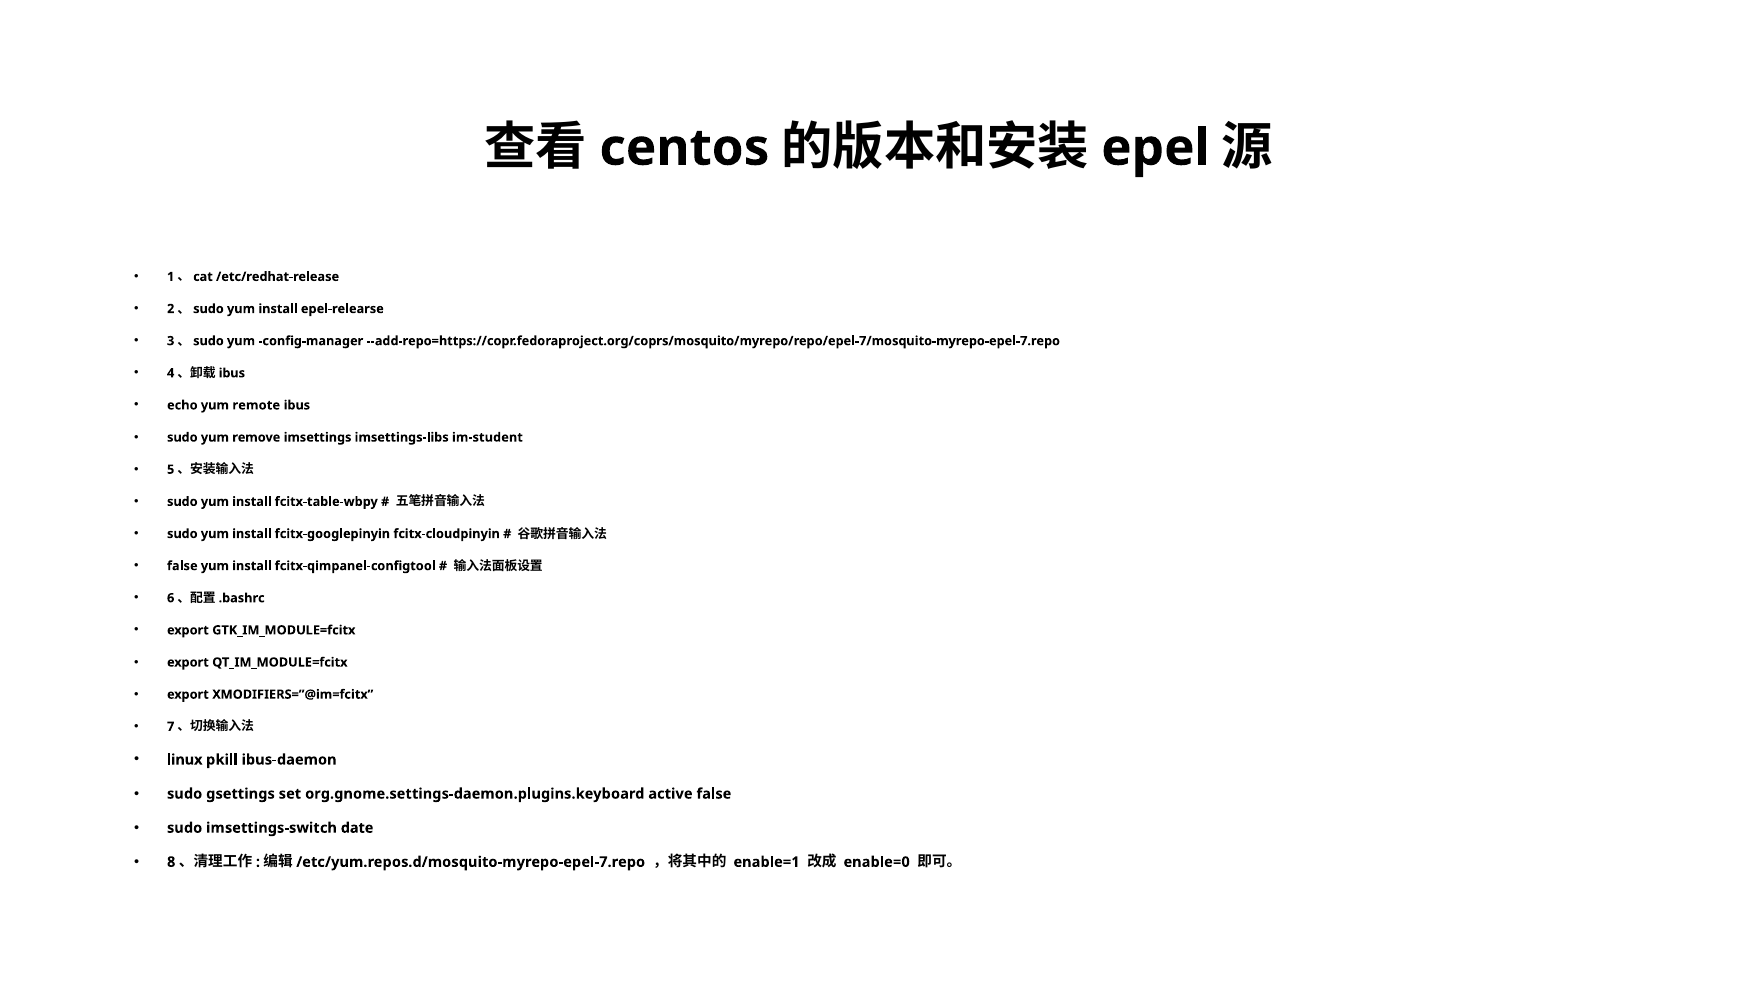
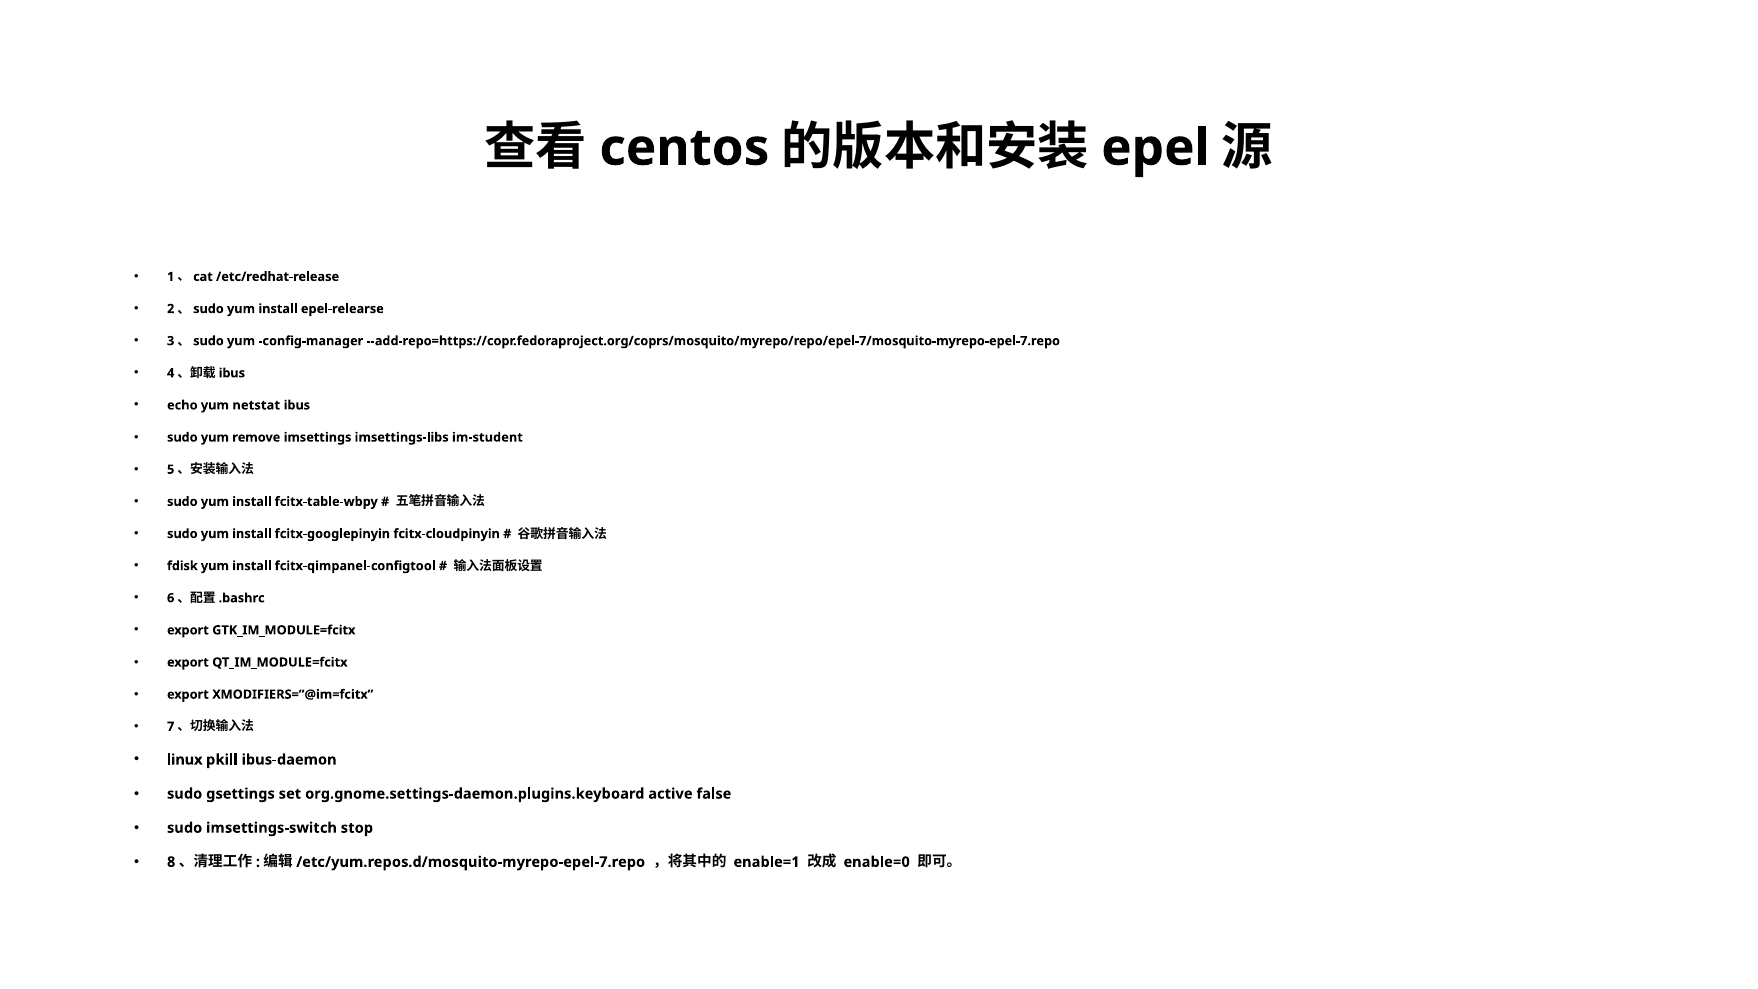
remote: remote -> netstat (256, 405)
false: false -> fdisk (182, 566)
date: date -> stop (357, 828)
